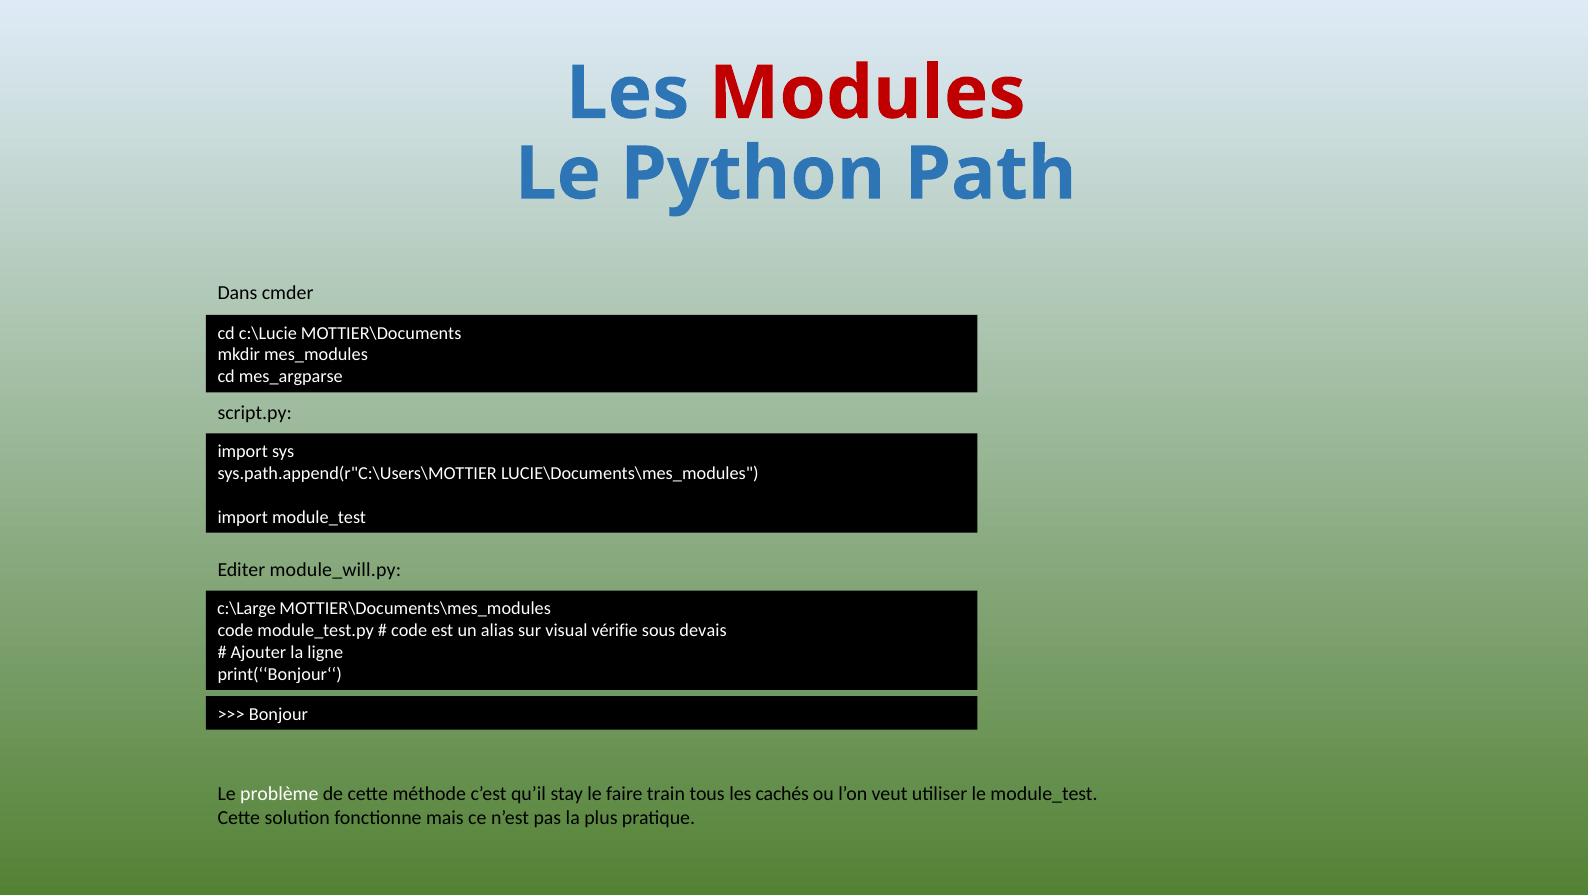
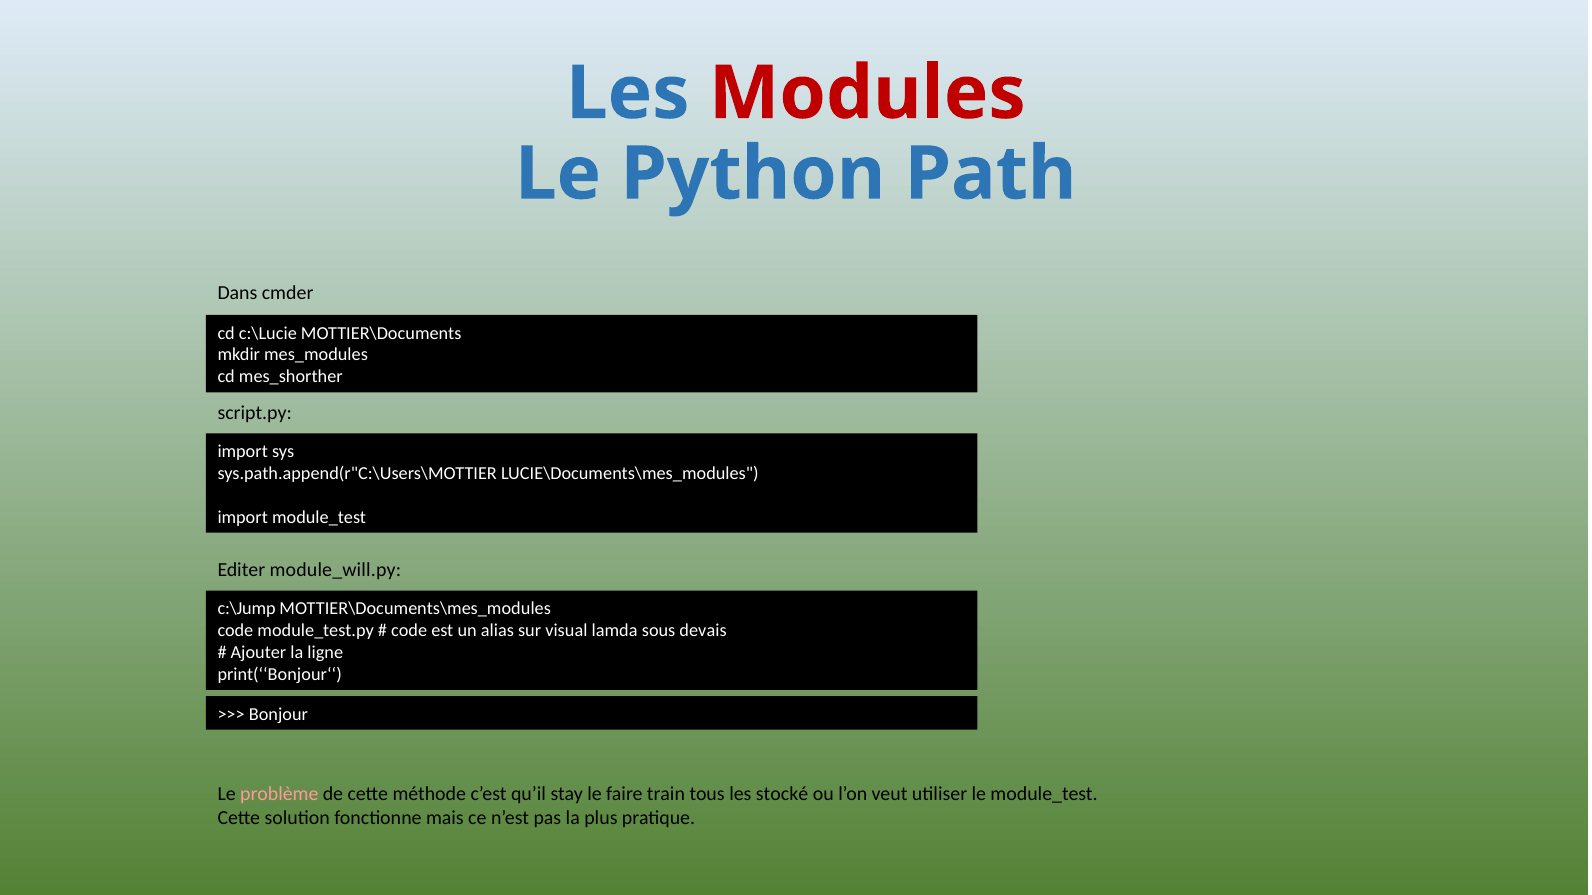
mes_argparse: mes_argparse -> mes_shorther (291, 377)
c:\Large: c:\Large -> c:\Jump (247, 609)
vérifie: vérifie -> lamda (615, 631)
problème colour: white -> pink (279, 795)
cachés: cachés -> stocké (782, 795)
